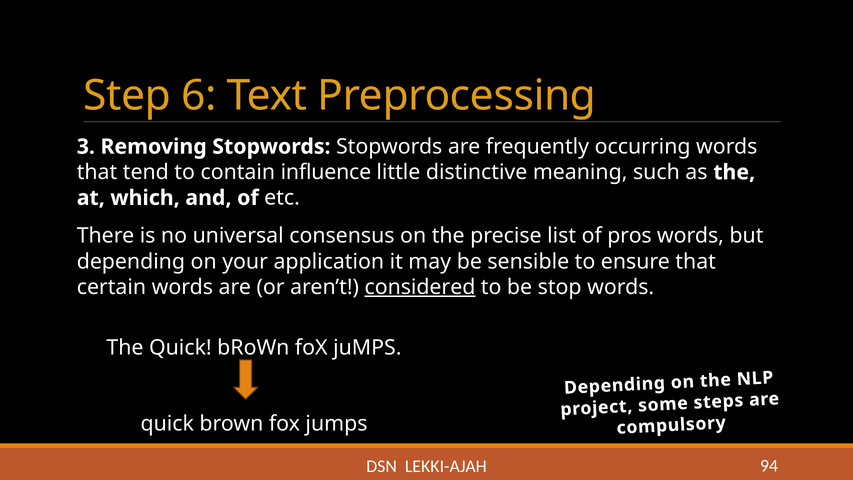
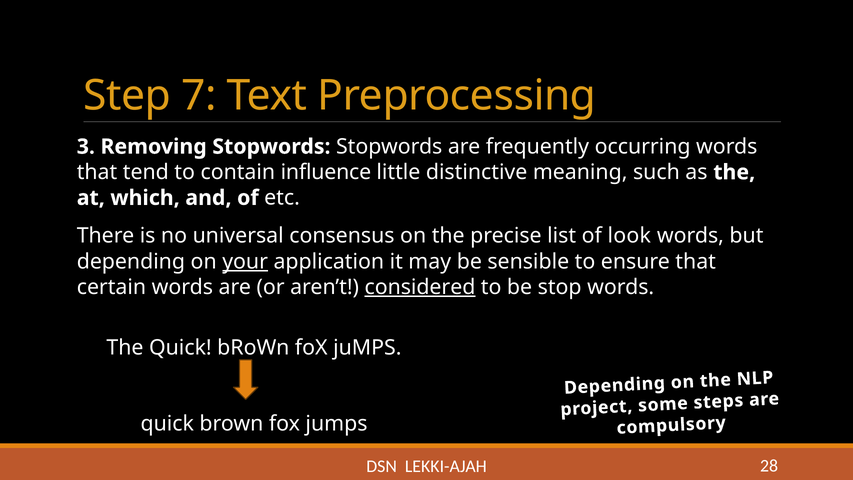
6: 6 -> 7 (199, 96)
pros: pros -> look (629, 236)
your underline: none -> present (245, 261)
94: 94 -> 28 (769, 466)
